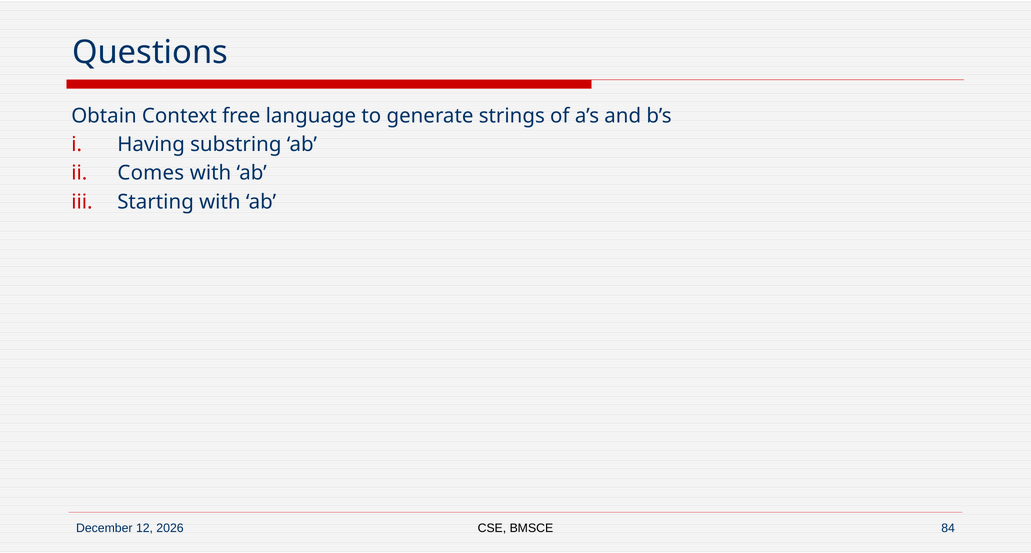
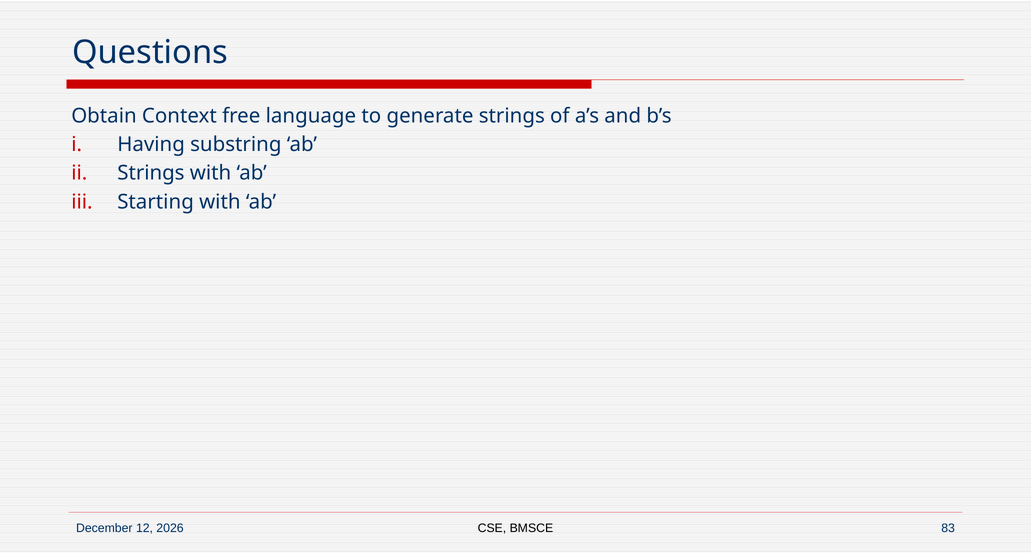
Comes: Comes -> Strings (151, 173)
84: 84 -> 83 (948, 527)
